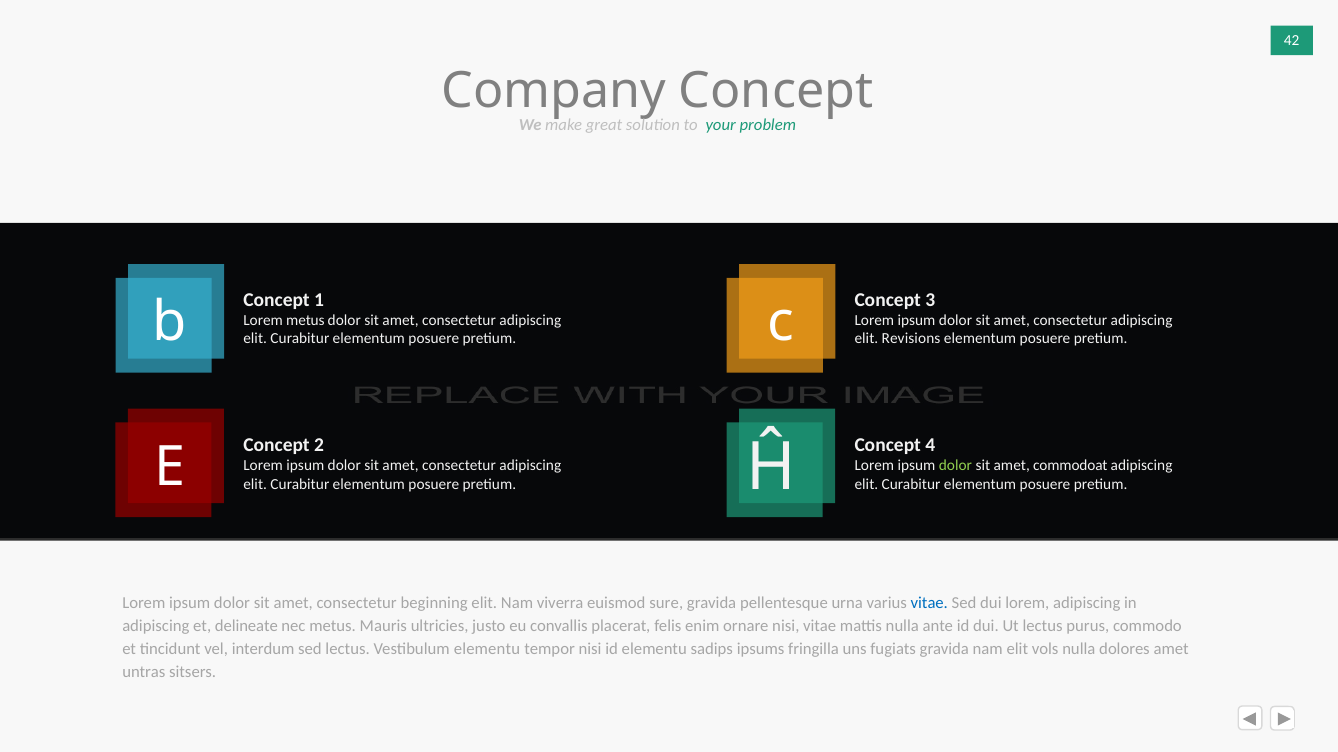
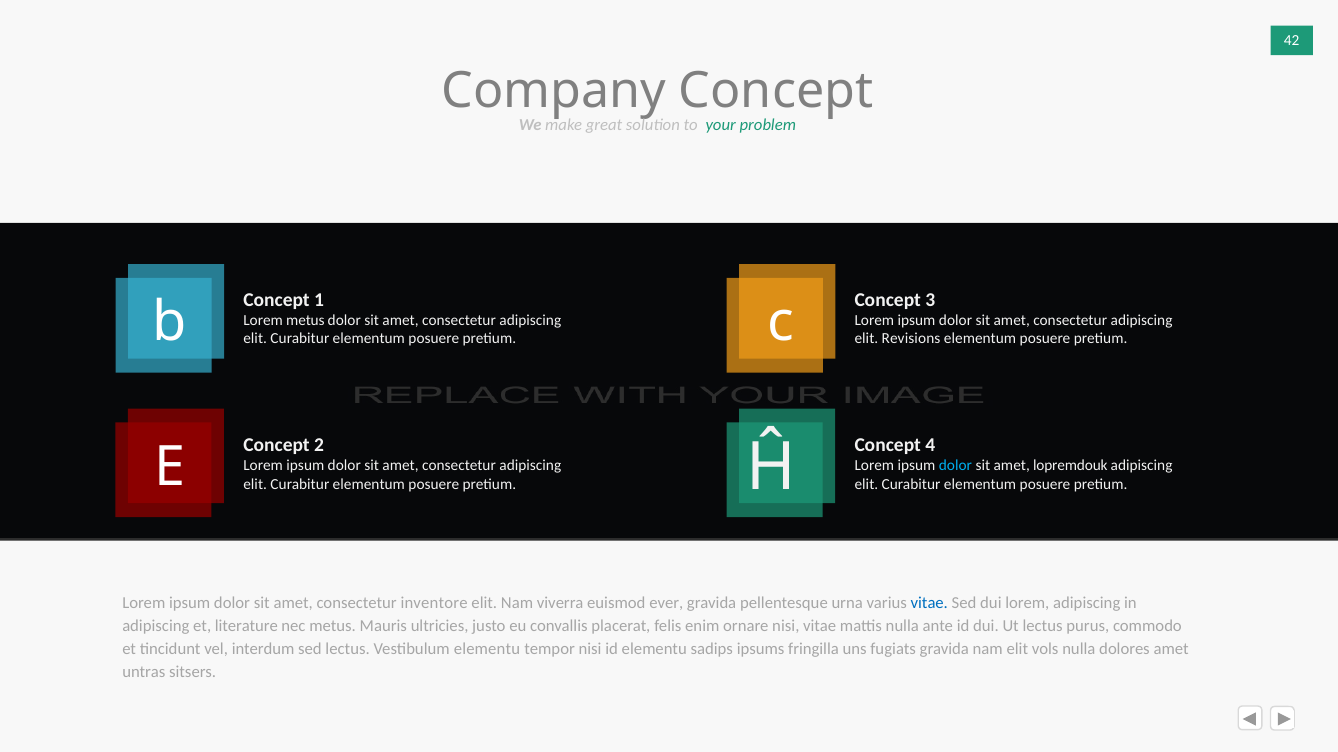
dolor colour: light green -> light blue (955, 466)
commodoat: commodoat -> lopremdouk (1070, 466)
beginning: beginning -> inventore (434, 603)
sure: sure -> ever (666, 603)
delineate: delineate -> literature (246, 626)
